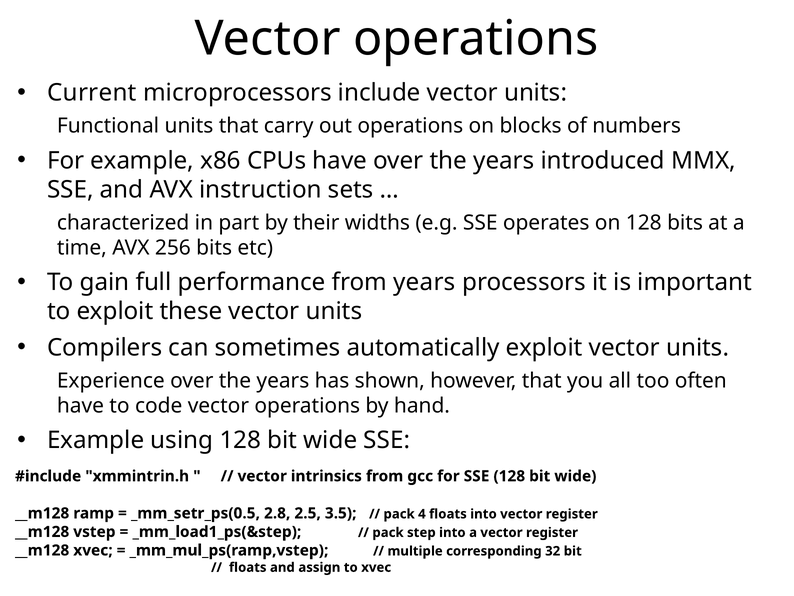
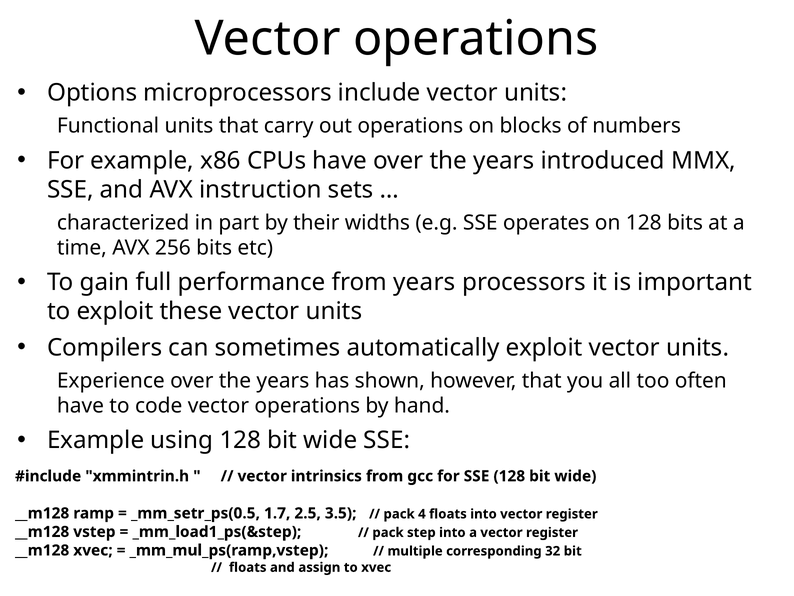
Current: Current -> Options (92, 93)
2.8: 2.8 -> 1.7 (277, 513)
